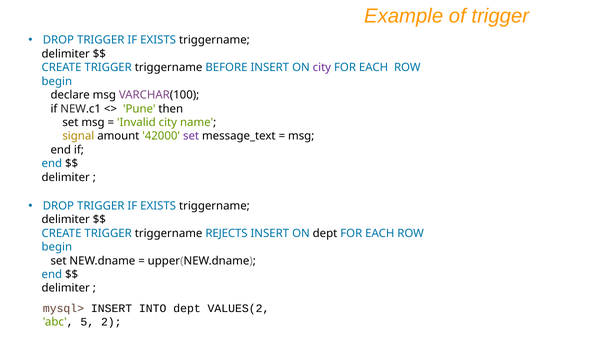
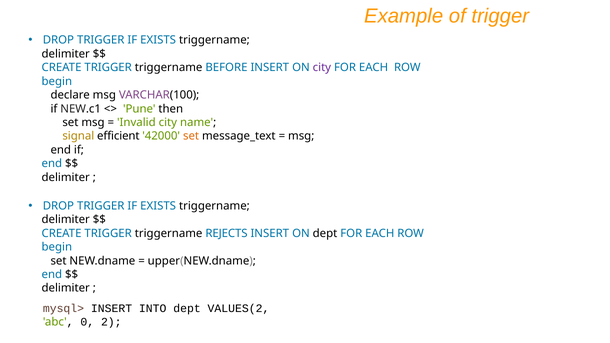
amount: amount -> efficient (118, 136)
set colour: purple -> orange (191, 136)
5: 5 -> 0 (87, 322)
